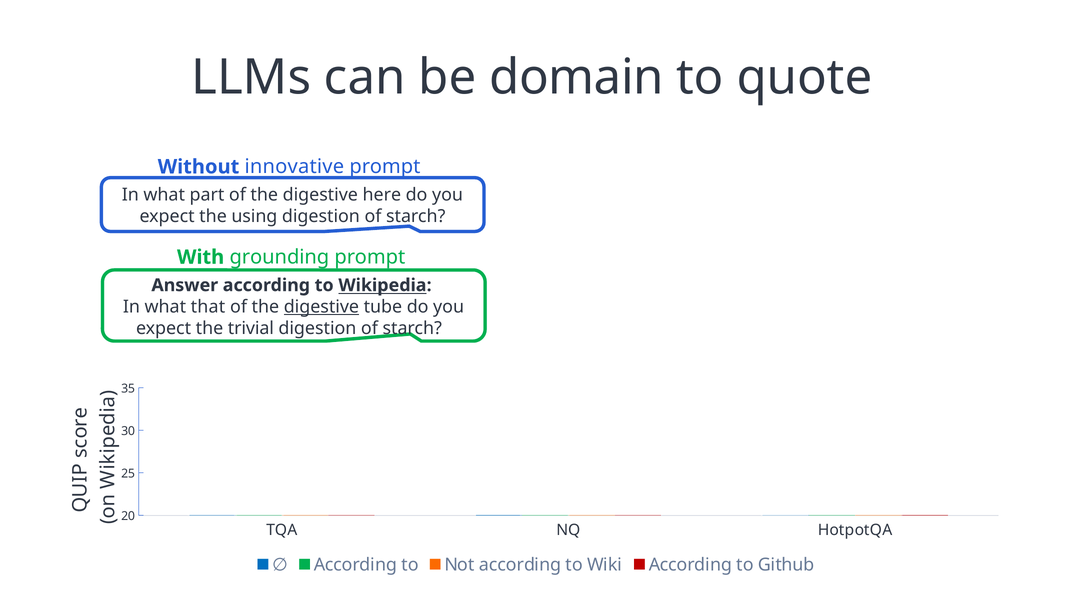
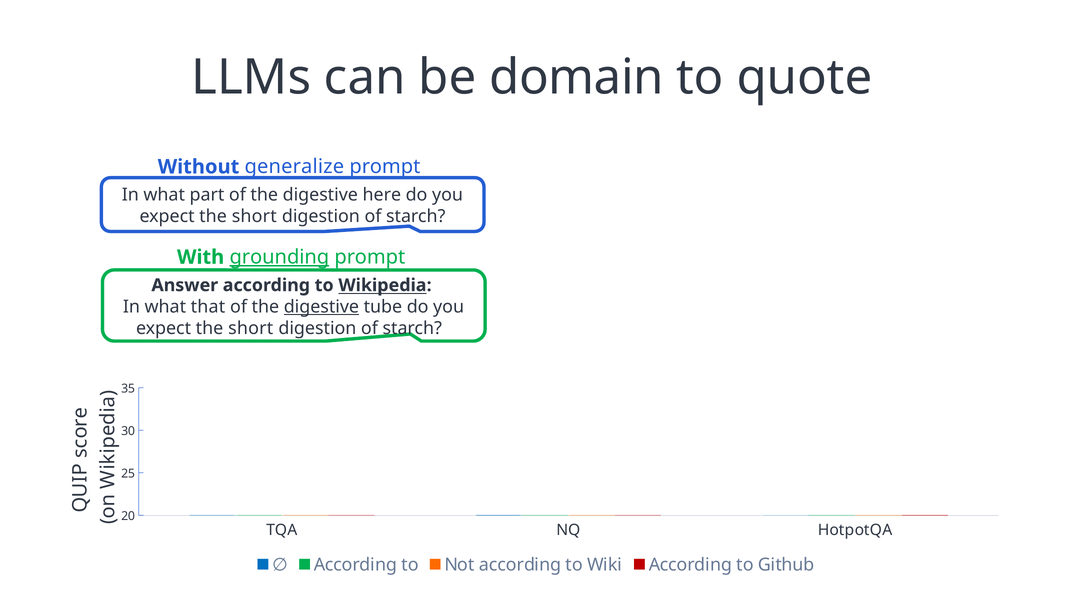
innovative: innovative -> generalize (294, 167)
using: using -> short (254, 217)
grounding underline: none -> present (279, 257)
trivial: trivial -> short (251, 328)
